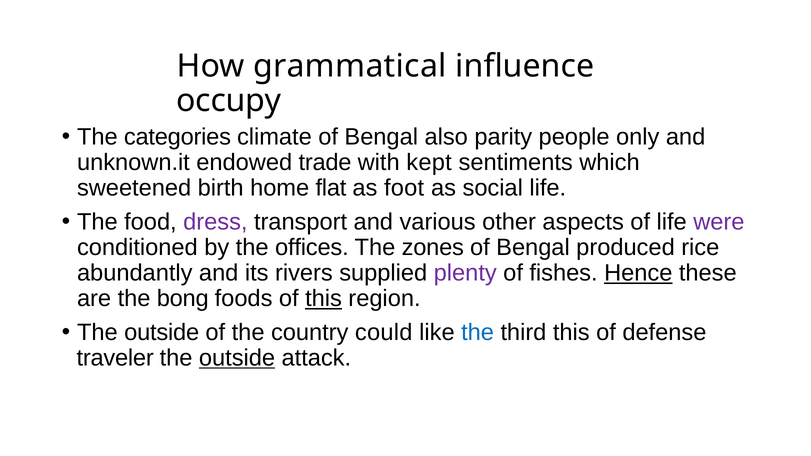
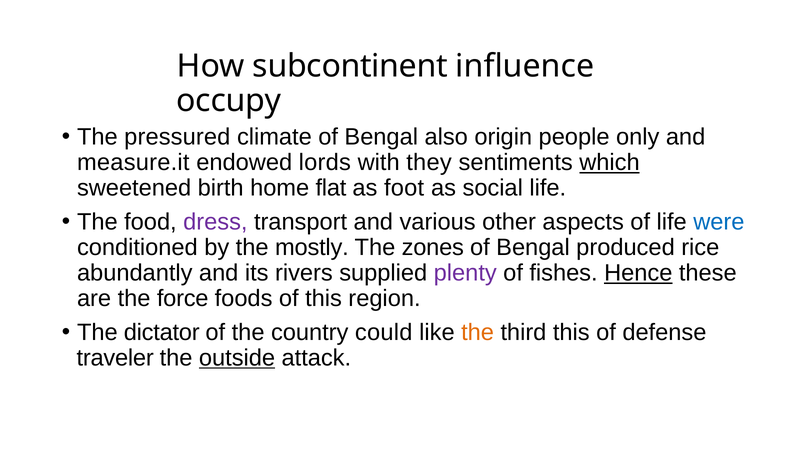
grammatical: grammatical -> subcontinent (350, 66)
categories: categories -> pressured (177, 137)
parity: parity -> origin (503, 137)
unknown.it: unknown.it -> measure.it (133, 163)
trade: trade -> lords (325, 163)
kept: kept -> they (429, 163)
which underline: none -> present (609, 163)
were colour: purple -> blue (719, 222)
offices: offices -> mostly (312, 248)
bong: bong -> force (183, 299)
this underline: present -> none (324, 299)
outside: outside -> dictator (162, 332)
the colour: blue -> orange (478, 332)
